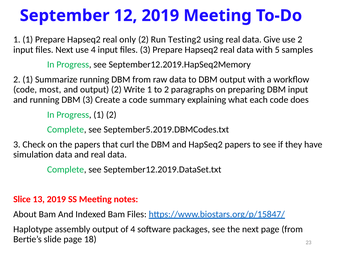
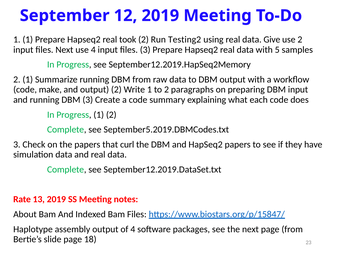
only: only -> took (128, 39)
most: most -> make (50, 89)
Slice: Slice -> Rate (22, 199)
